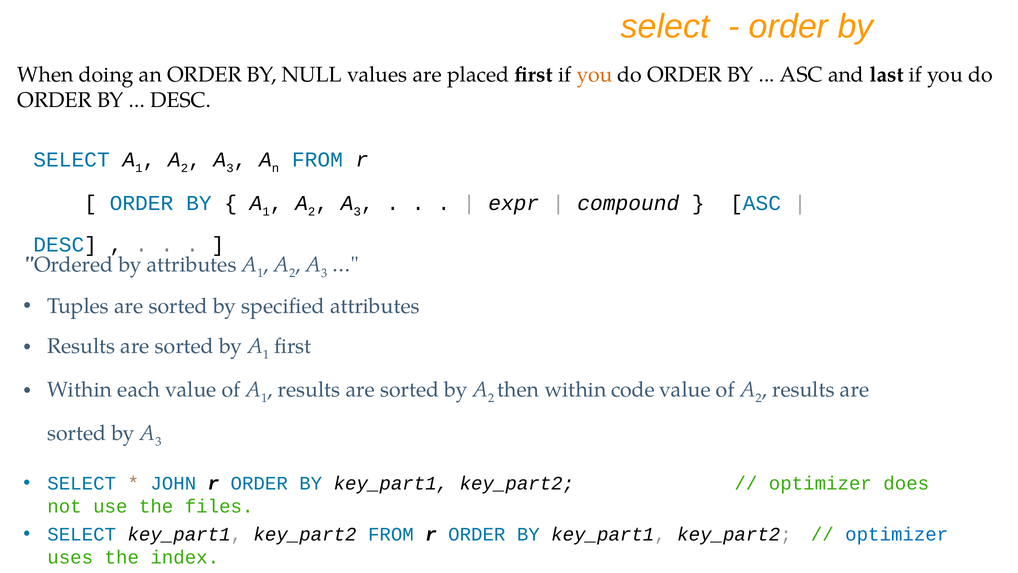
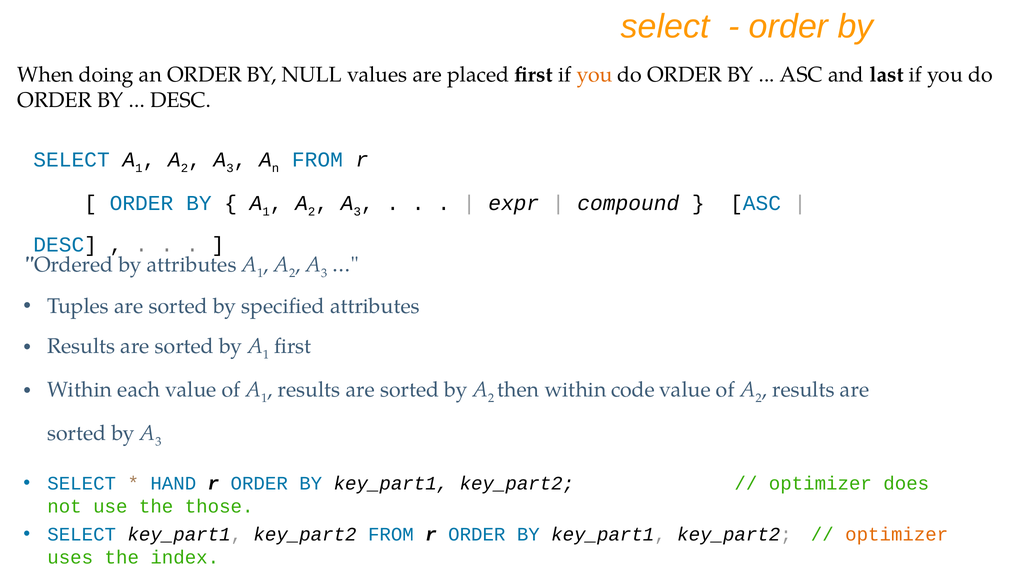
JOHN: JOHN -> HAND (173, 483)
files: files -> those (219, 506)
optimizer colour: blue -> orange (897, 534)
